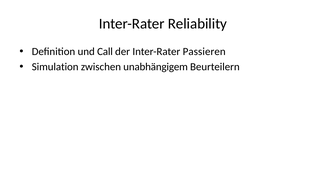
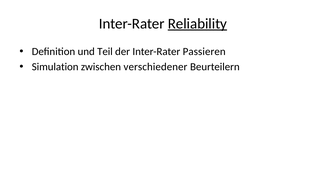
Reliability underline: none -> present (197, 24)
Call: Call -> Teil (105, 52)
unabhängigem: unabhängigem -> verschiedener (155, 67)
